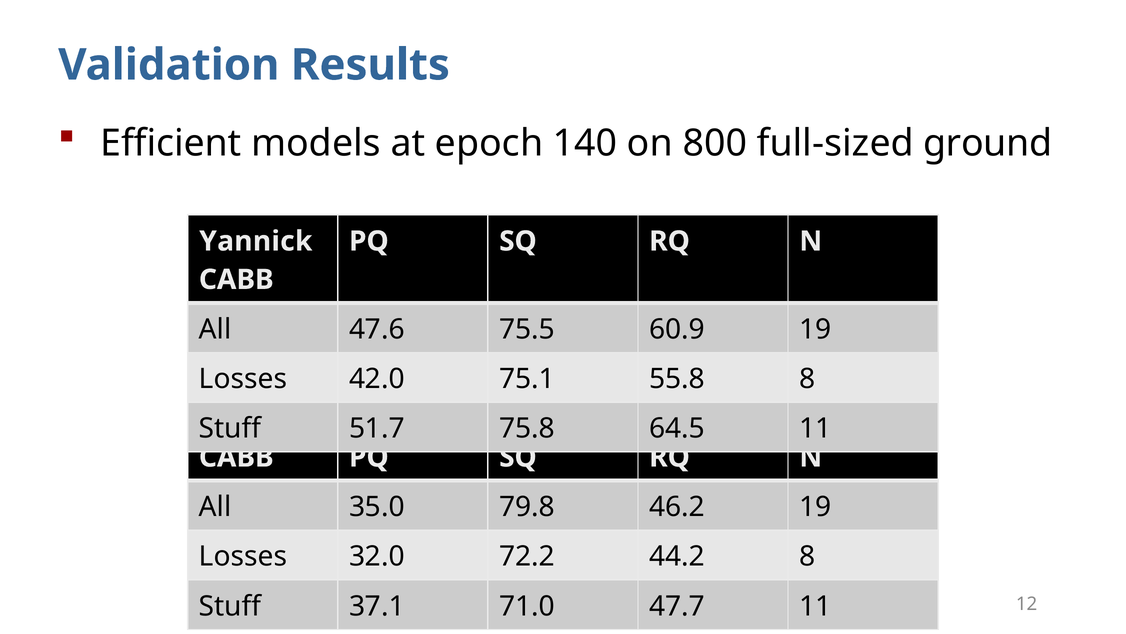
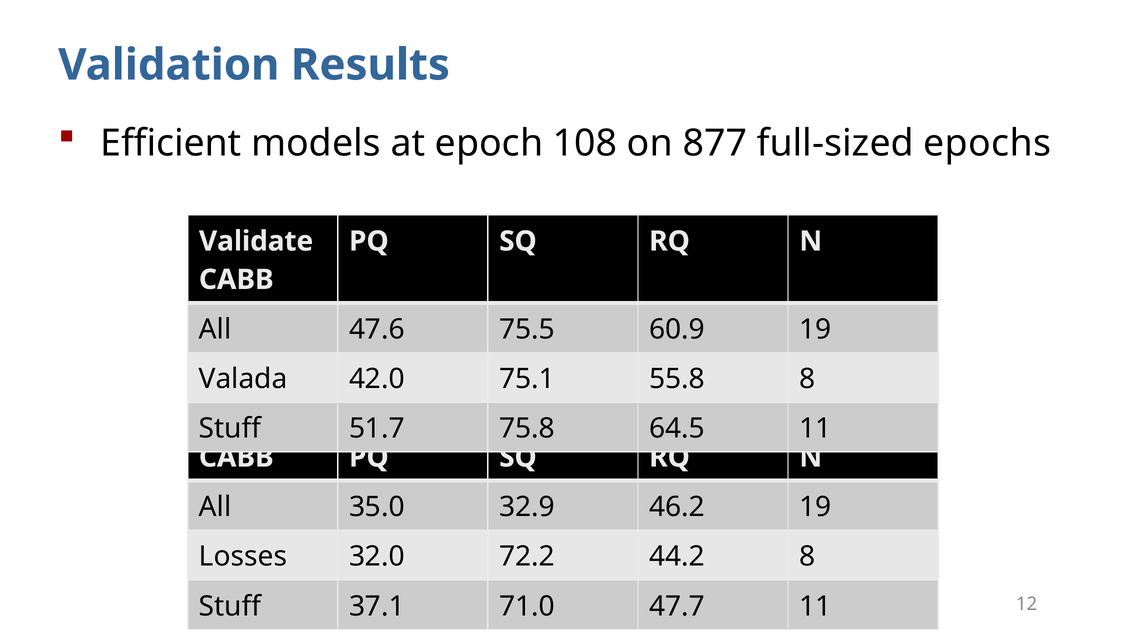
140: 140 -> 108 (585, 143)
800: 800 -> 877 (715, 143)
ground: ground -> epochs (987, 143)
Yannick: Yannick -> Validate (256, 241)
Losses: Losses -> Valada (243, 379)
79.8: 79.8 -> 32.9 (527, 506)
